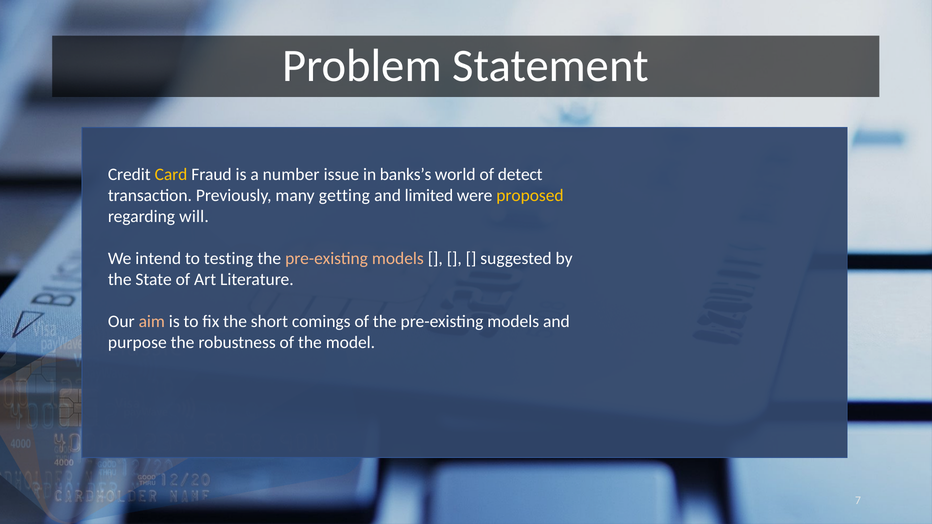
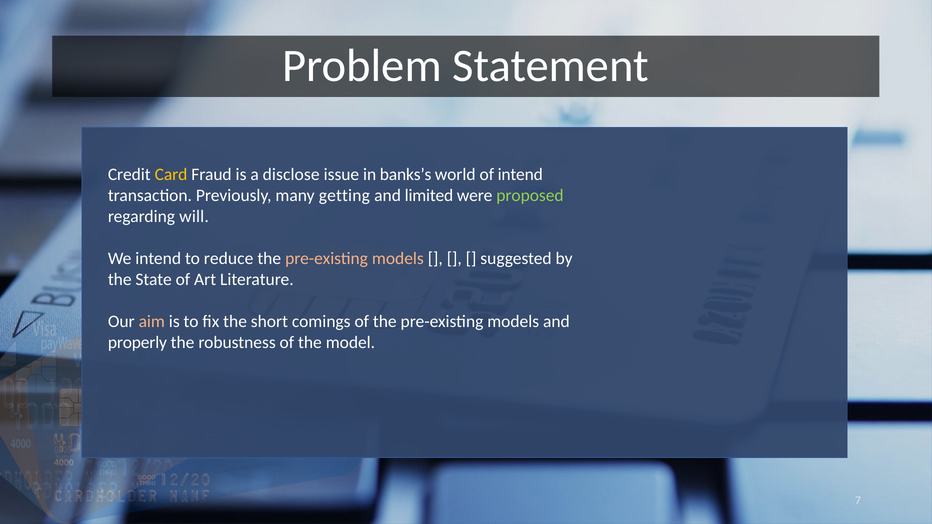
number: number -> disclose (291, 175)
of detect: detect -> intend (520, 175)
proposed colour: yellow -> light green (530, 196)
testing: testing -> reduce (229, 259)
purpose: purpose -> properly (137, 342)
